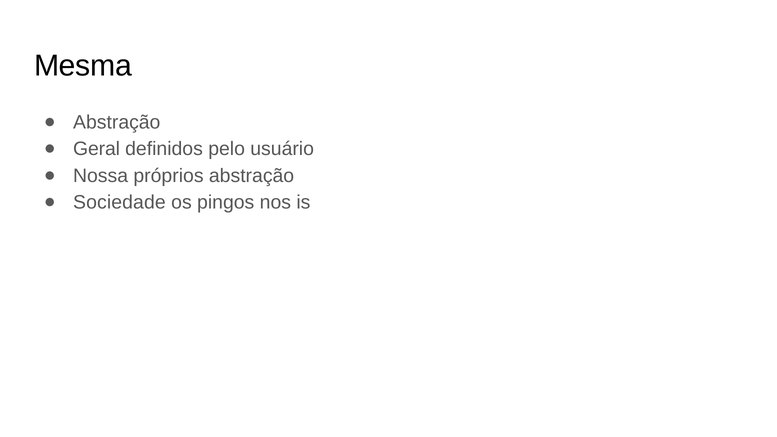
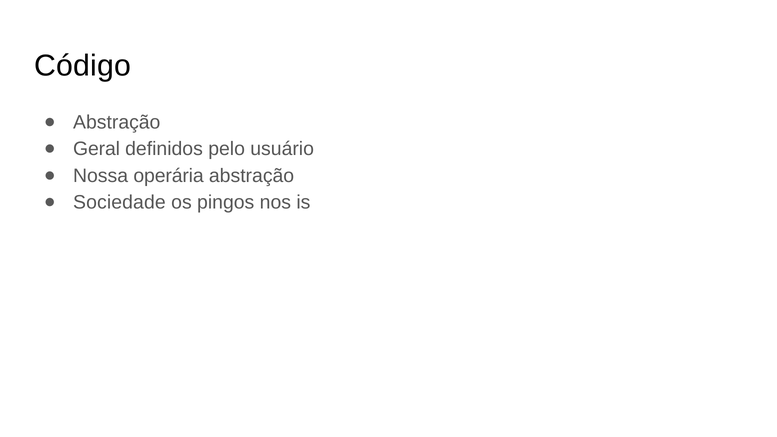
Mesma: Mesma -> Código (83, 66)
próprios: próprios -> operária (169, 176)
